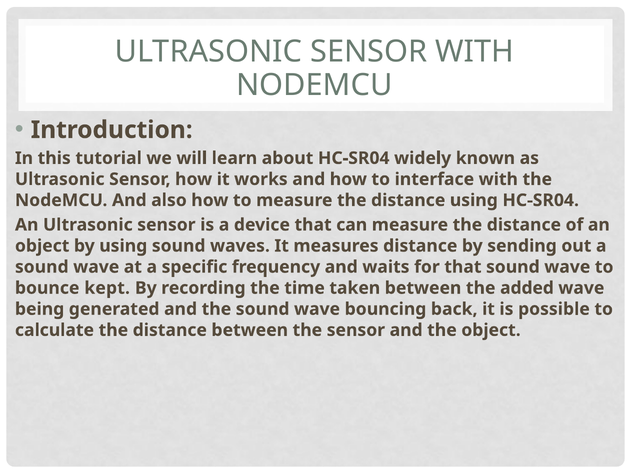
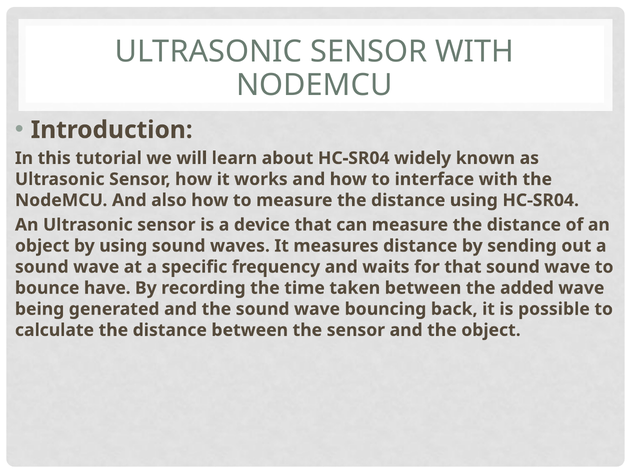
kept: kept -> have (107, 288)
